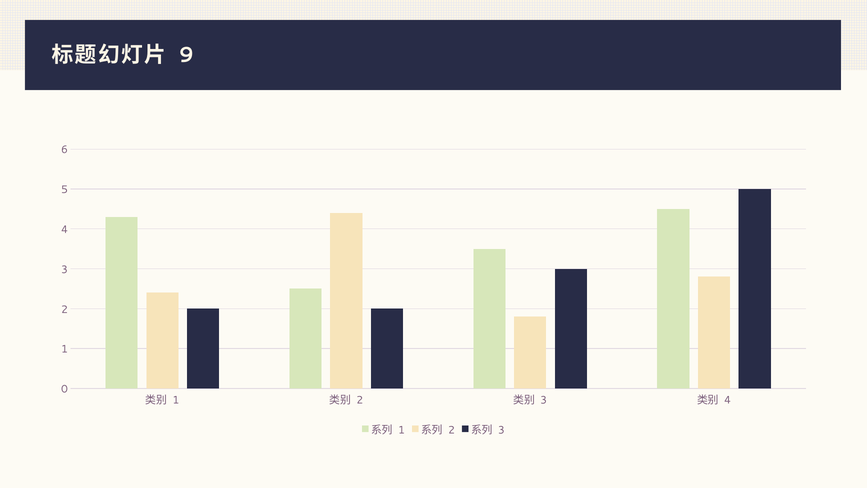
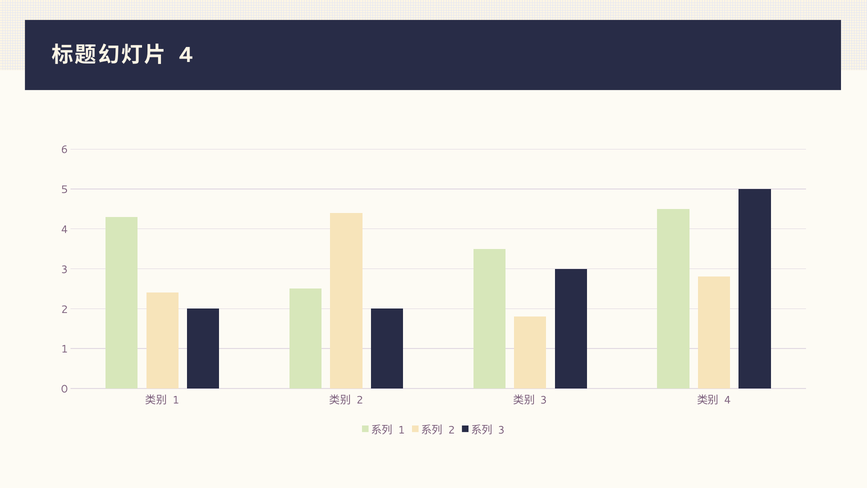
9: 9 -> 4 (186, 55)
